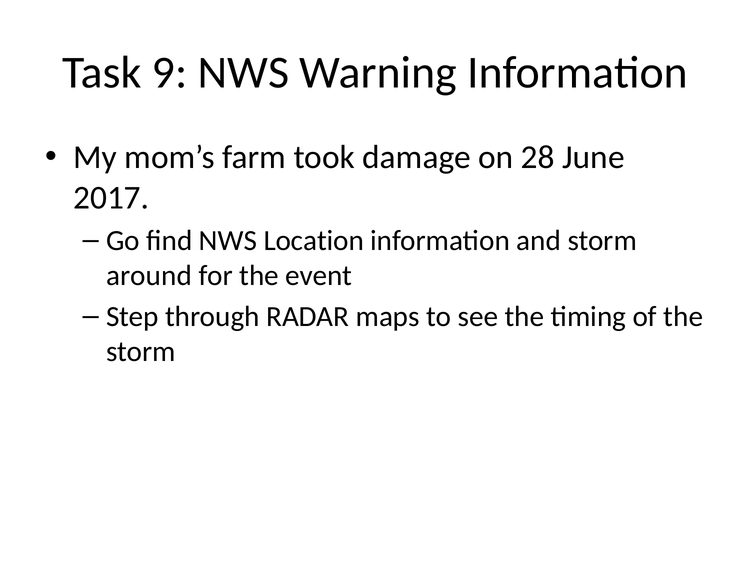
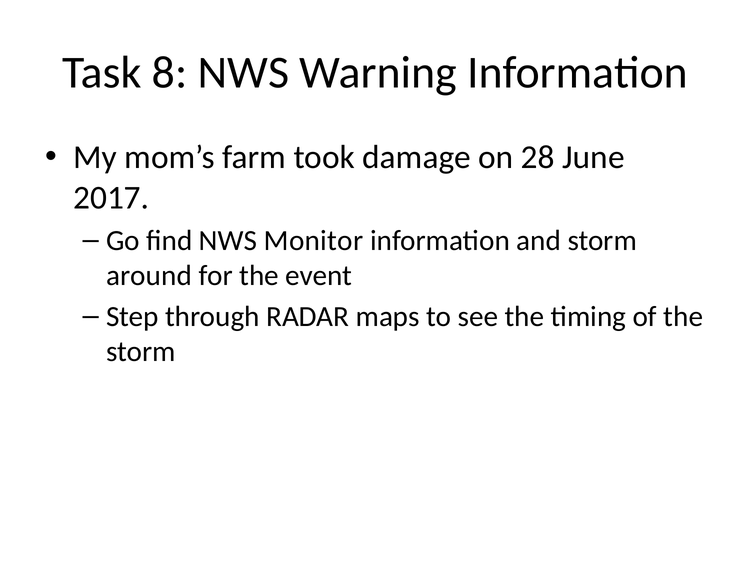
9: 9 -> 8 (170, 73)
Location: Location -> Monitor (314, 241)
